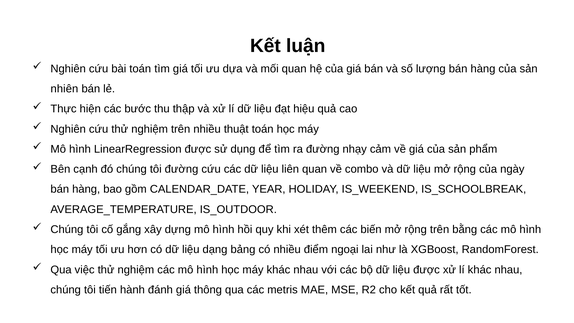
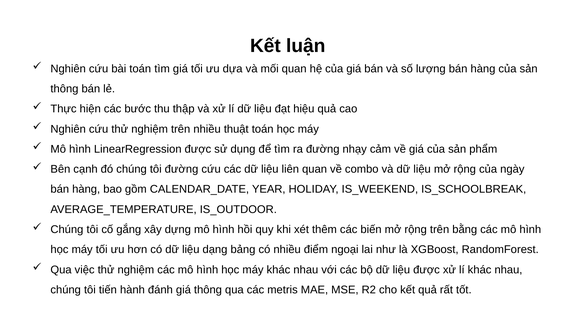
nhiên: nhiên -> thông (64, 89)
